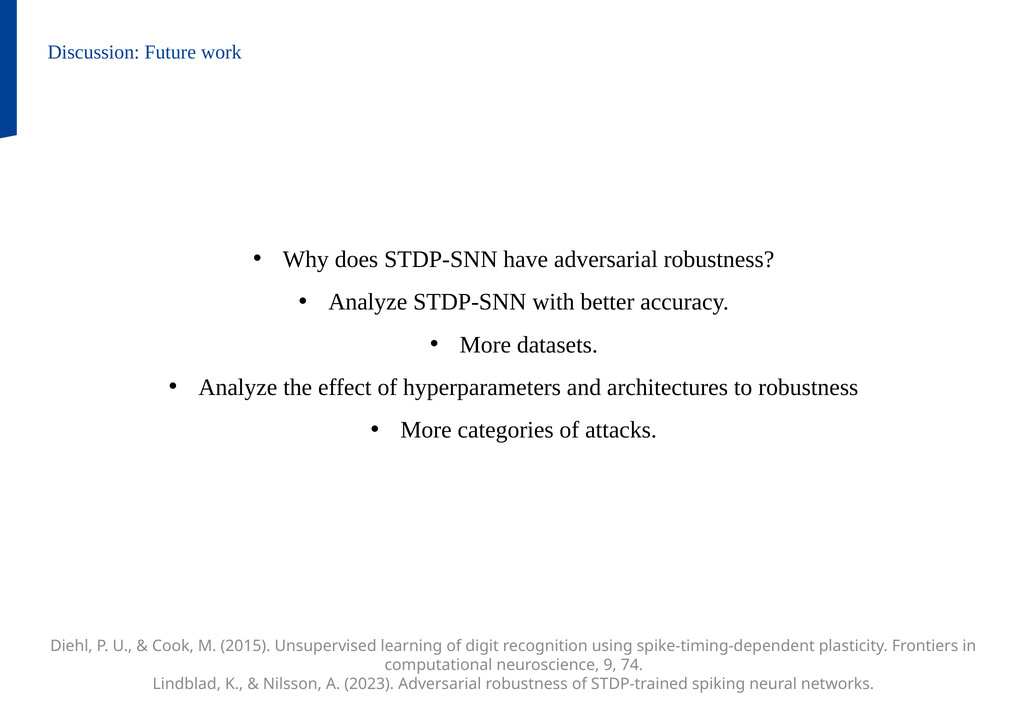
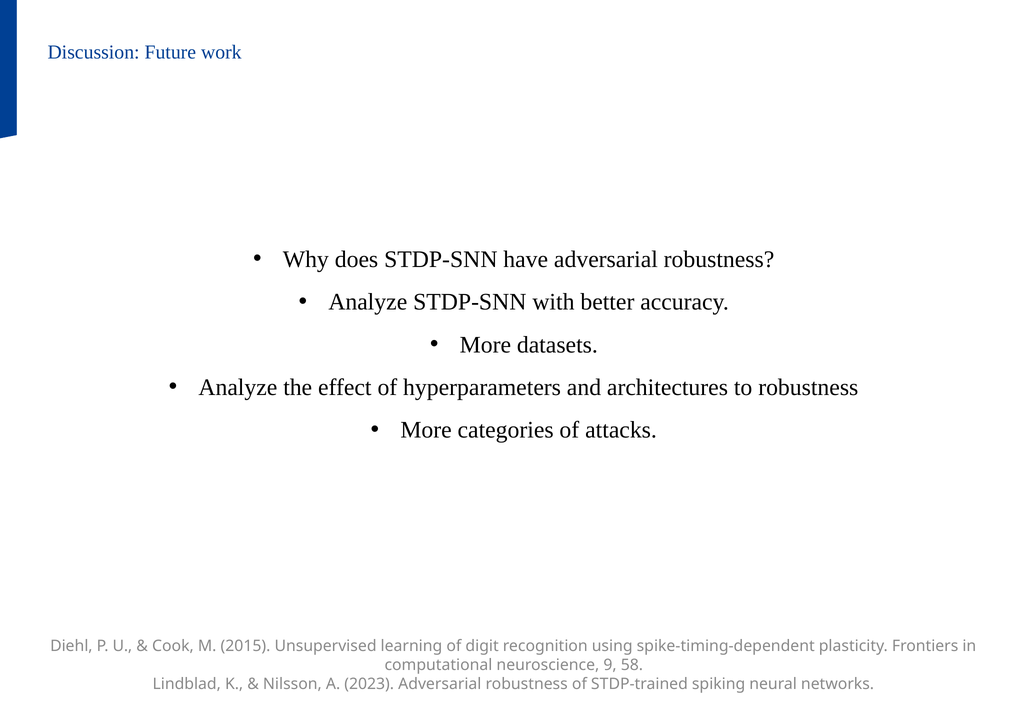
74: 74 -> 58 (632, 665)
